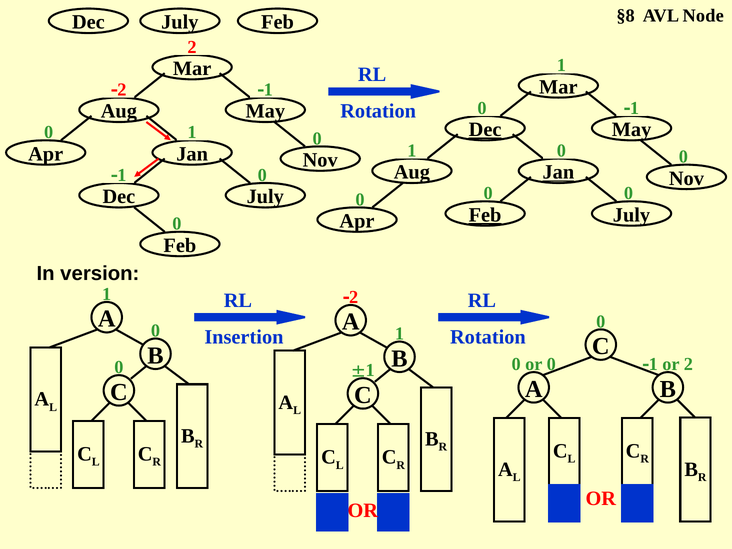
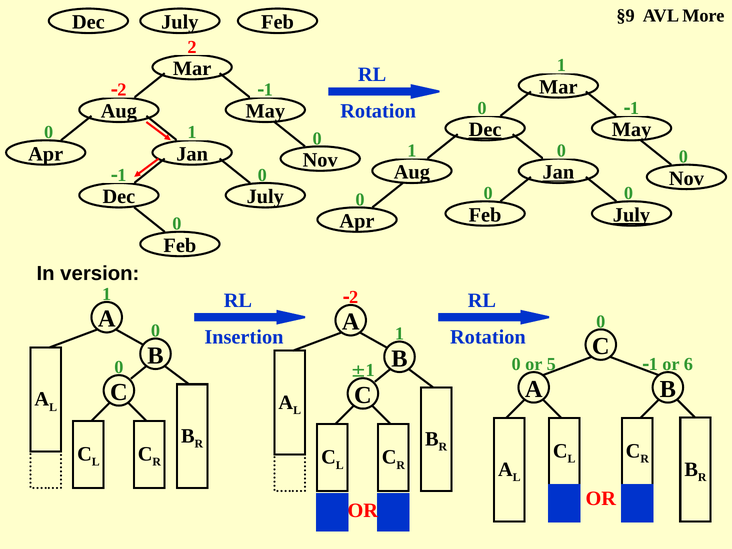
§8: §8 -> §9 (626, 16)
Node: Node -> More (703, 16)
Feb underline: present -> none (485, 215)
July underline: none -> present (631, 215)
or 0: 0 -> 5 (551, 364)
or 2: 2 -> 6 (688, 364)
